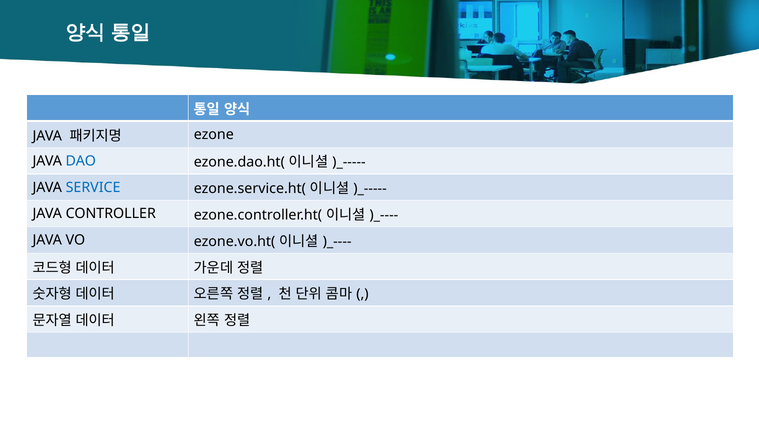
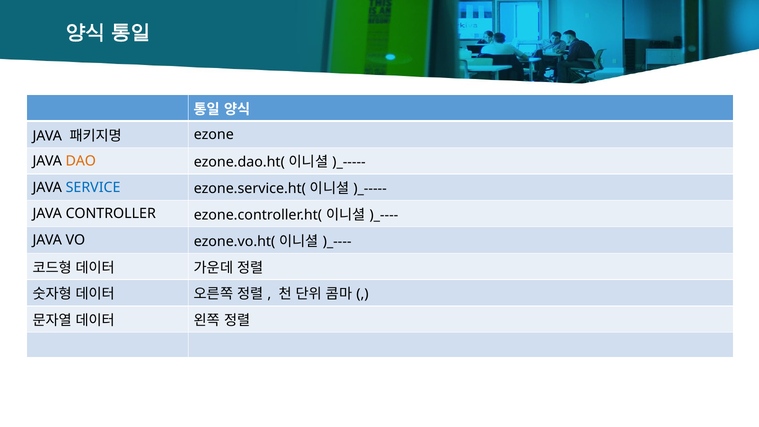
DAO colour: blue -> orange (81, 161)
